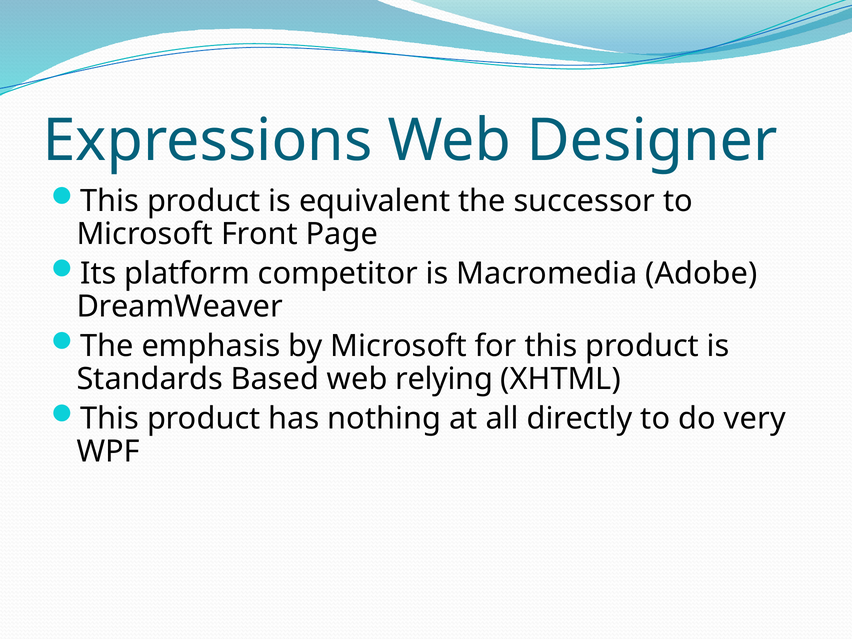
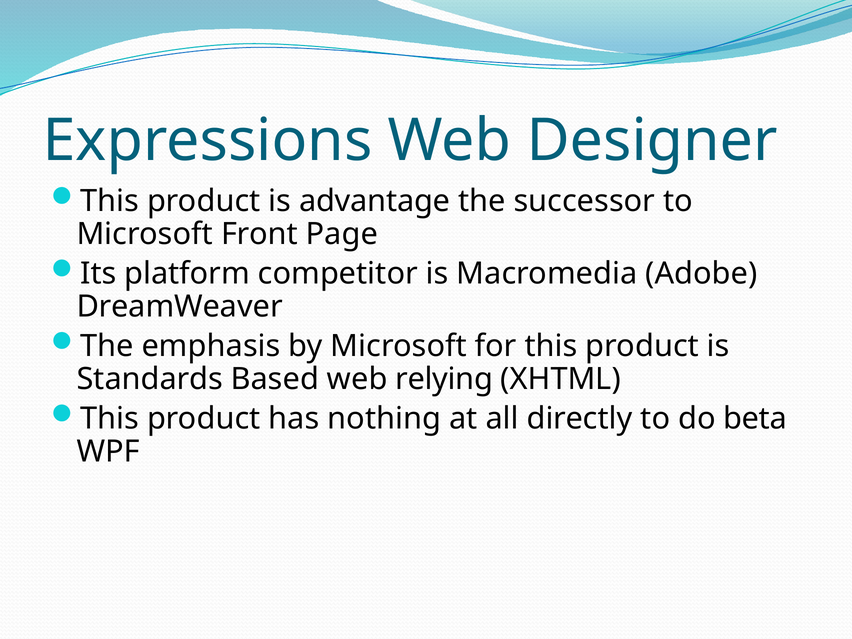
equivalent: equivalent -> advantage (375, 201)
very: very -> beta (755, 419)
